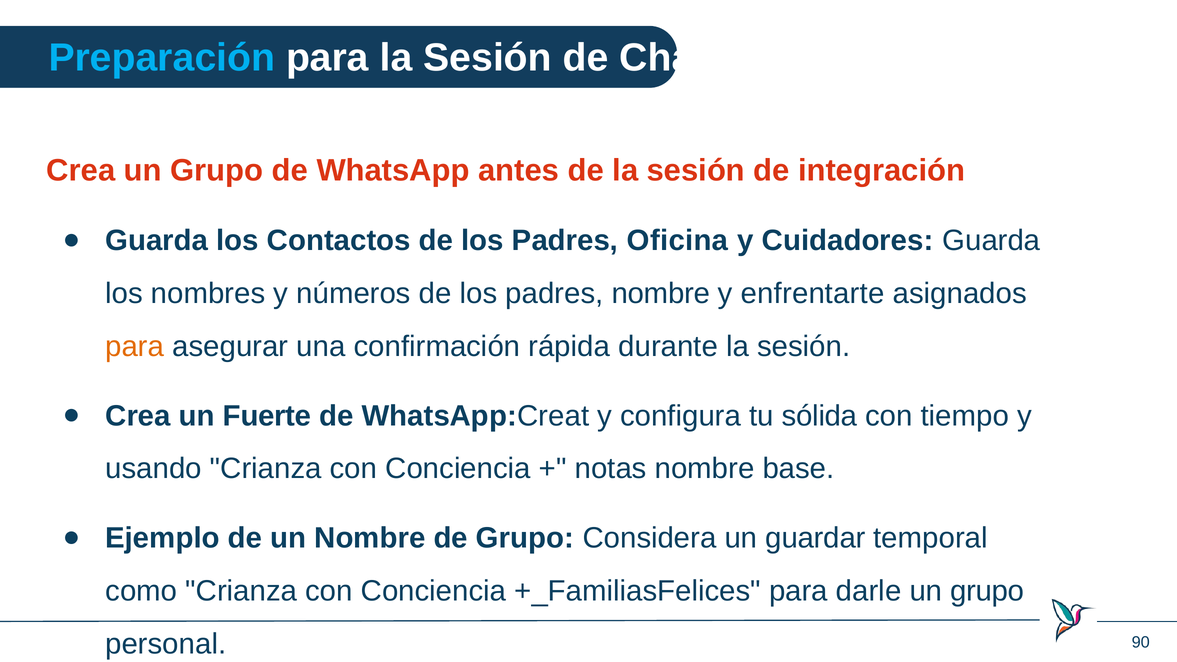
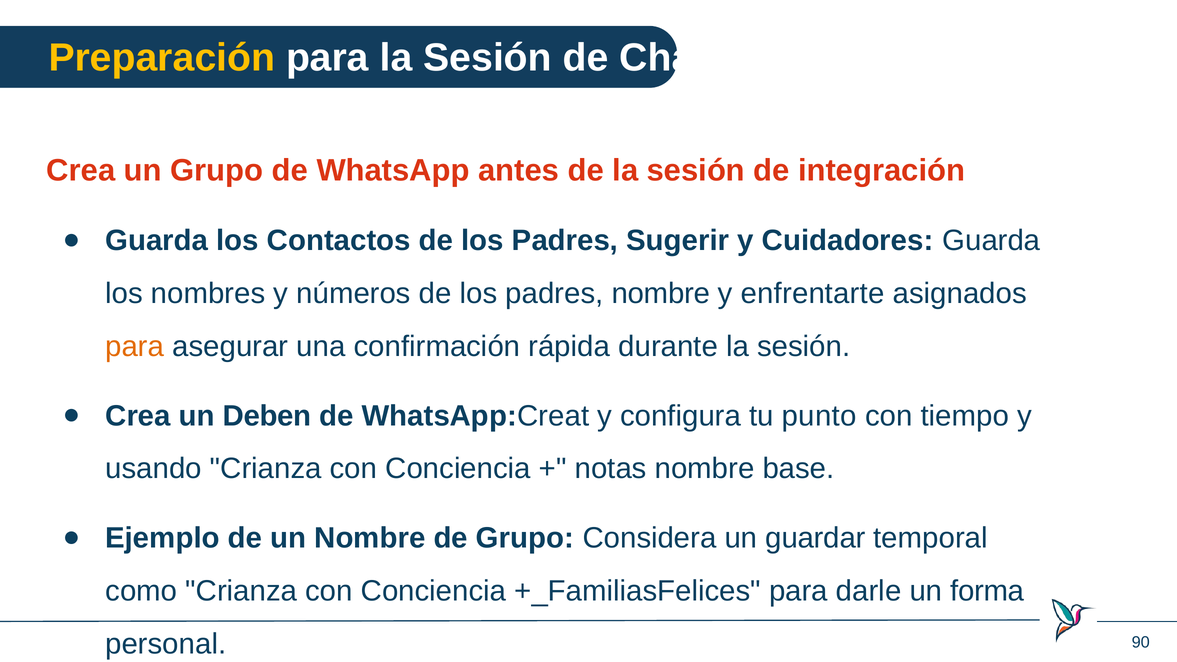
Preparación colour: light blue -> yellow (162, 58)
Oficina: Oficina -> Sugerir (678, 241)
Fuerte: Fuerte -> Deben (267, 416)
sólida: sólida -> punto (819, 416)
darle un grupo: grupo -> forma (987, 591)
